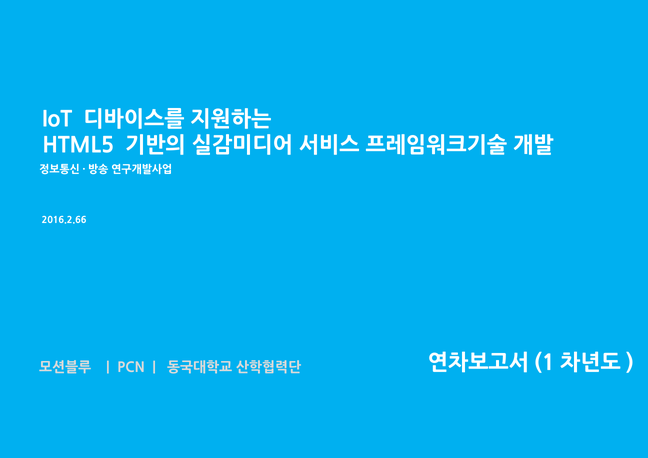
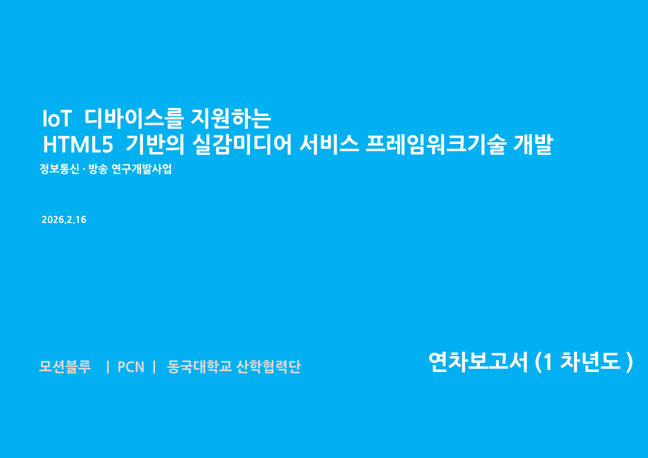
2016.2.66: 2016.2.66 -> 2026.2.16 (64, 221)
